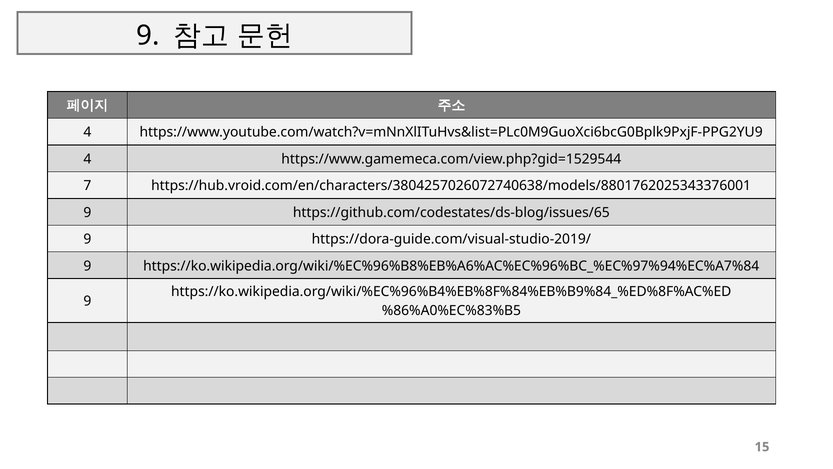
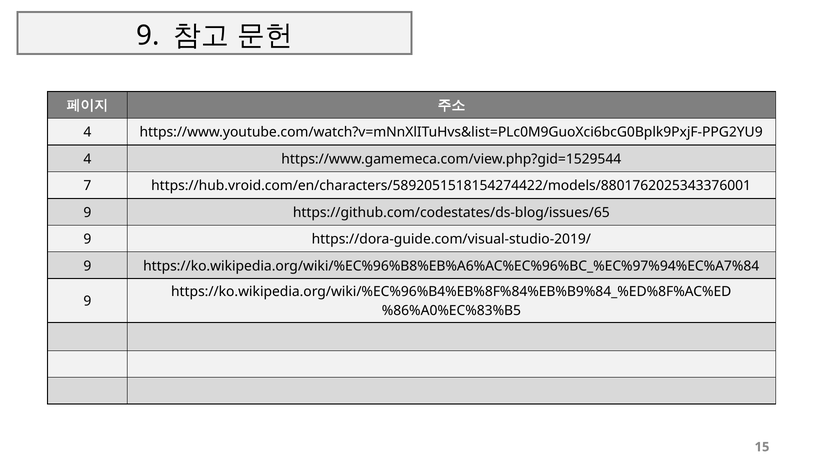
https://hub.vroid.com/en/characters/3804257026072740638/models/8801762025343376001: https://hub.vroid.com/en/characters/3804257026072740638/models/8801762025343376001 -> https://hub.vroid.com/en/characters/5892051518154274422/models/8801762025343376001 (451, 186)
